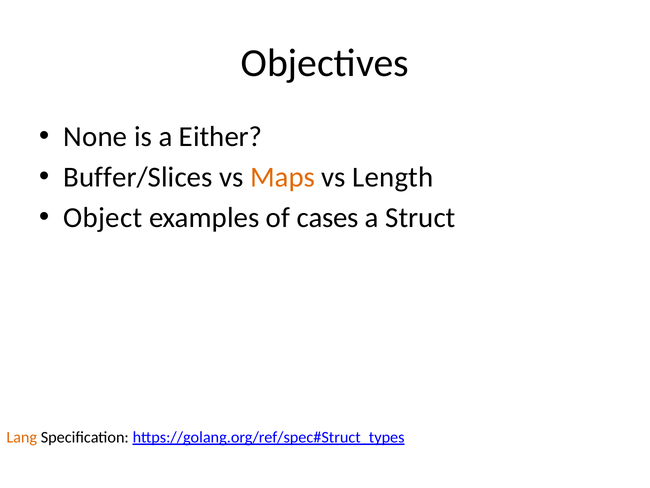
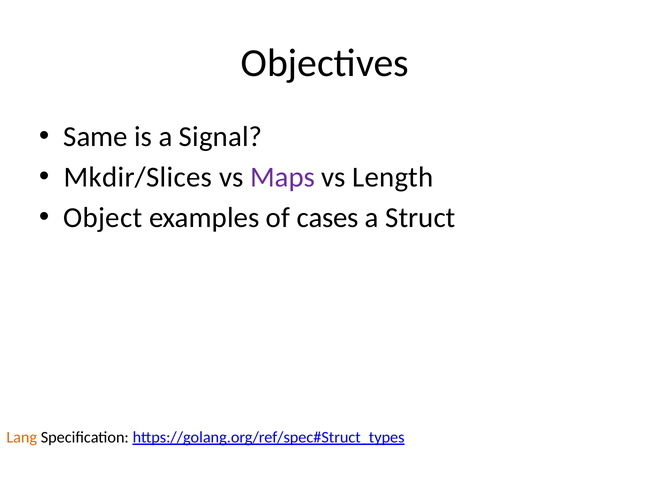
None: None -> Same (95, 136)
Either: Either -> Signal (221, 136)
Buffer/Slices: Buffer/Slices -> Mkdir/Slices (138, 177)
Maps colour: orange -> purple (283, 177)
